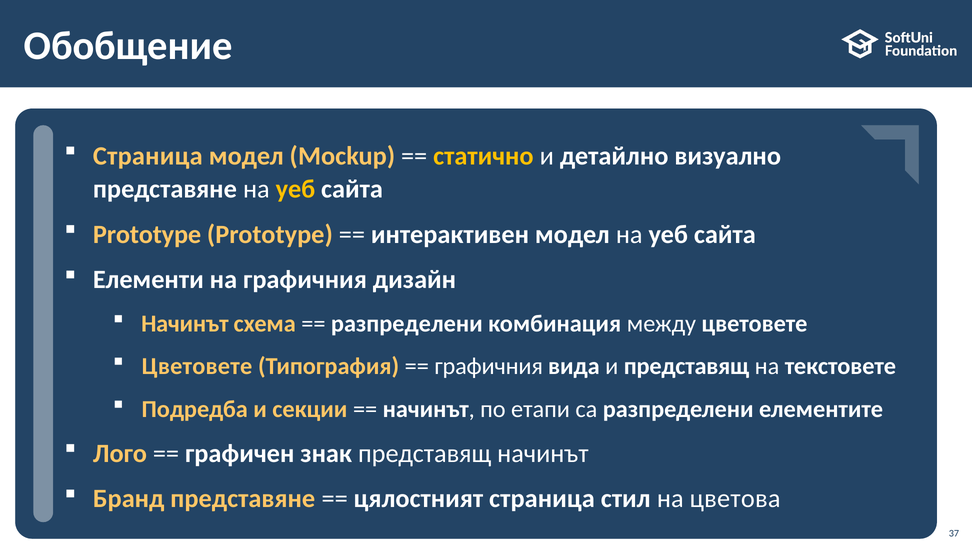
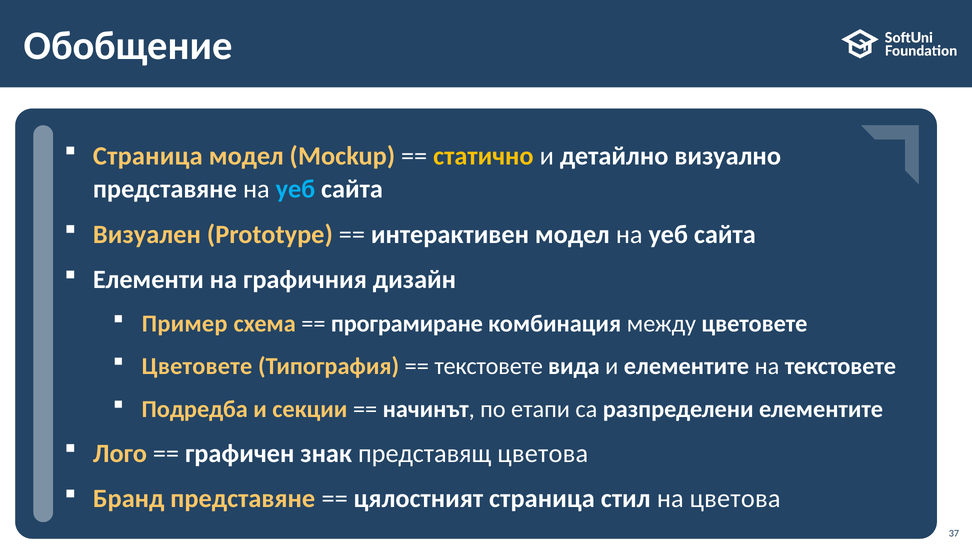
уеб colour: yellow -> light blue (295, 189)
Prototype: Prototype -> Визуален (147, 234)
Начинът: Начинът -> Пример (185, 323)
разпределени: разпределени -> програмиране (407, 323)
графичния: графичния -> текстовете (489, 366)
и представящ: представящ -> елементите (686, 366)
представящ начинът: начинът -> цветова (543, 453)
